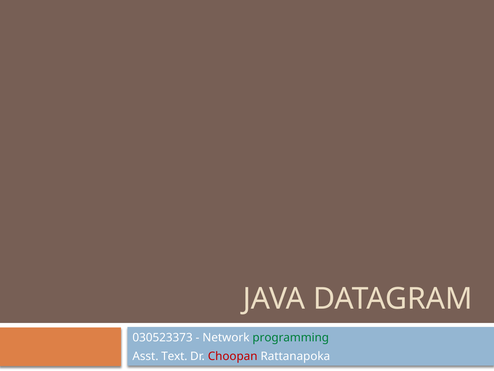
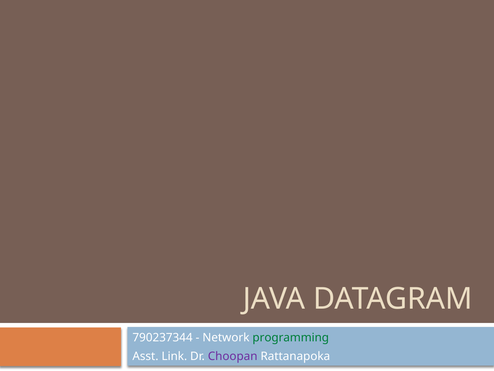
030523373: 030523373 -> 790237344 (163, 337)
Text: Text -> Link (174, 356)
Choopan colour: red -> purple (233, 356)
